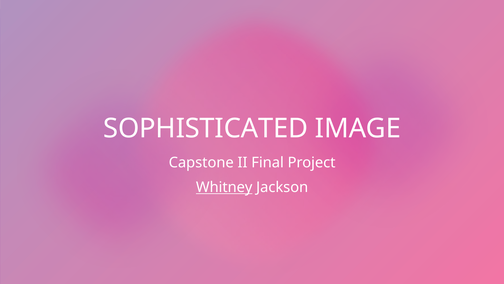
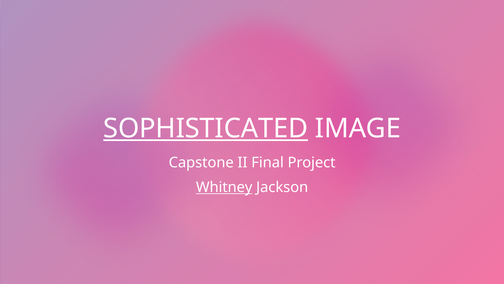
SOPHISTICATED underline: none -> present (206, 128)
